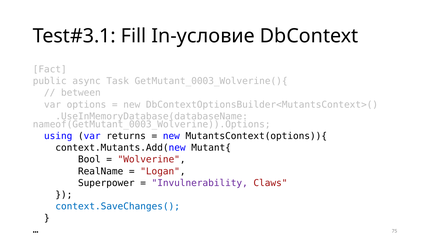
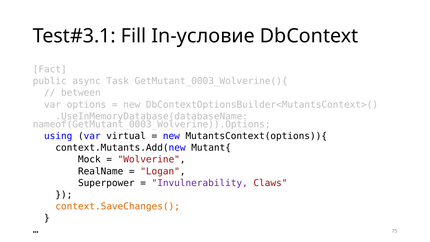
returns: returns -> virtual (126, 136)
Bool: Bool -> Mock (89, 159)
context.SaveChanges( colour: blue -> orange (118, 206)
